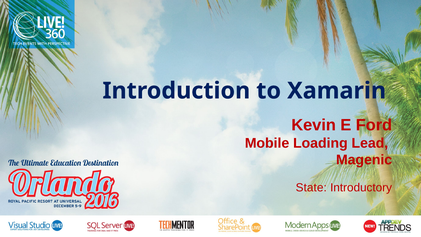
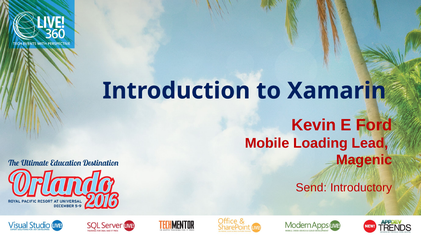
State: State -> Send (311, 188)
